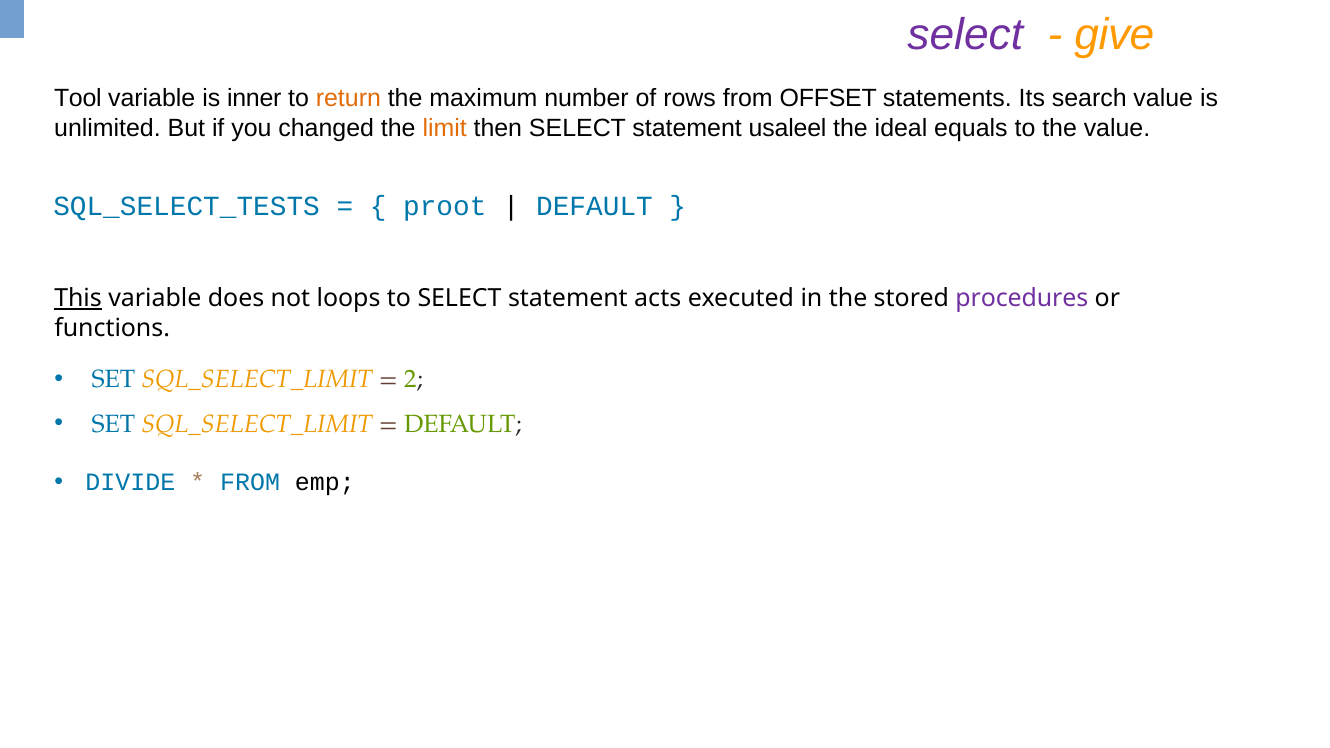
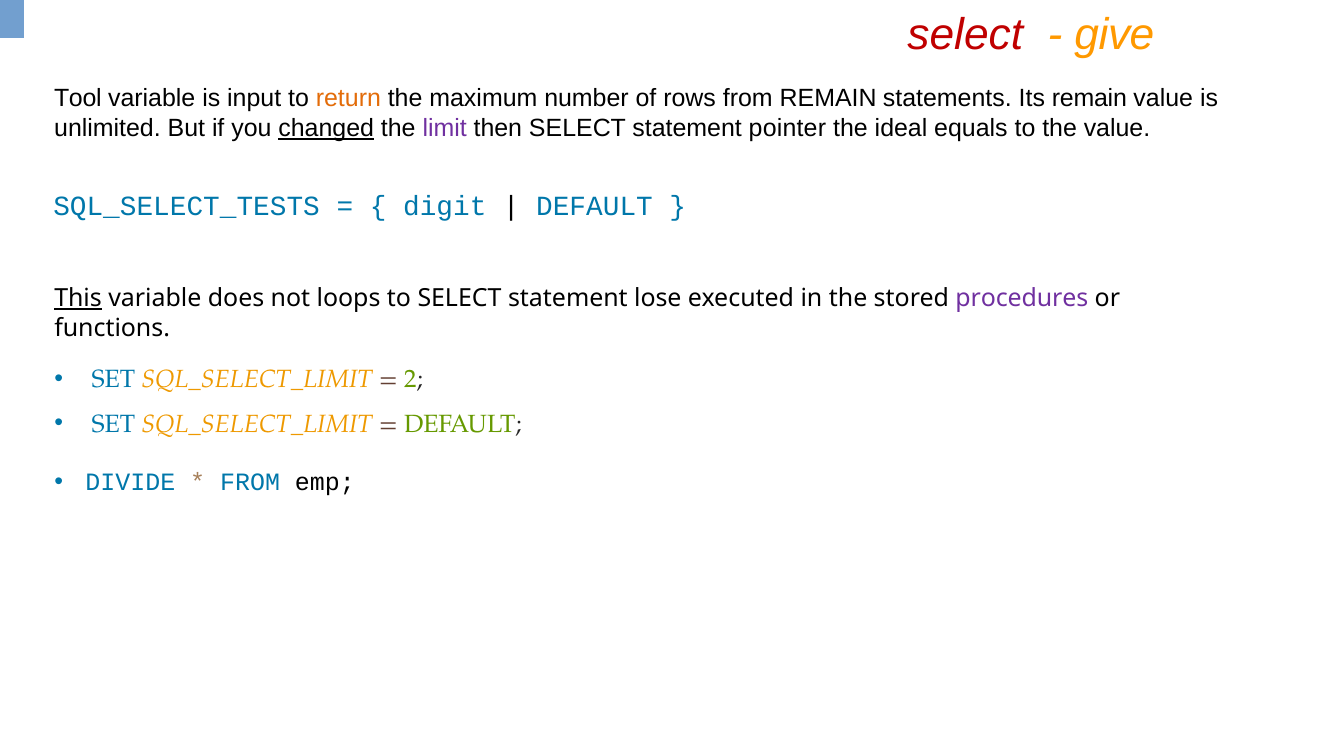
select colour: purple -> red (965, 35)
inner: inner -> input (254, 98)
from OFFSET: OFFSET -> REMAIN (828, 98)
Its search: search -> remain (1089, 98)
changed underline: none -> present (326, 128)
limit colour: orange -> purple (445, 128)
usaleel: usaleel -> pointer (787, 128)
proot: proot -> digit (445, 206)
acts: acts -> lose (658, 299)
